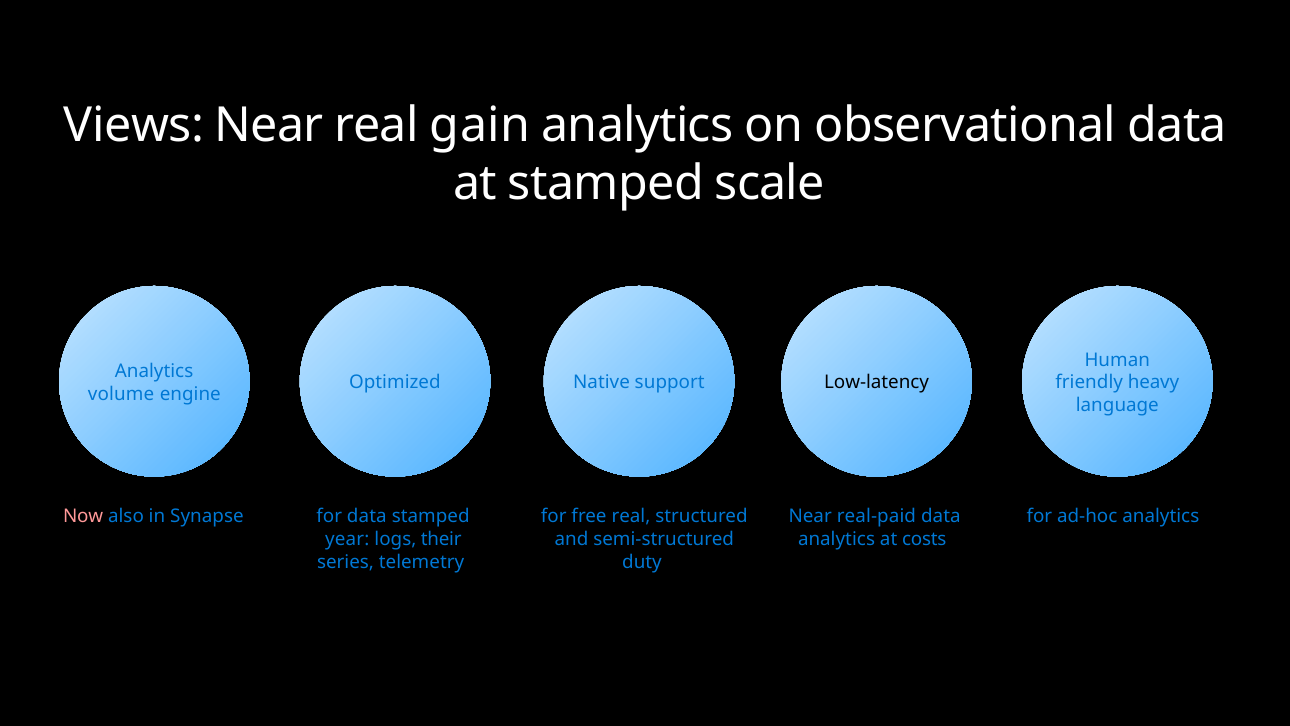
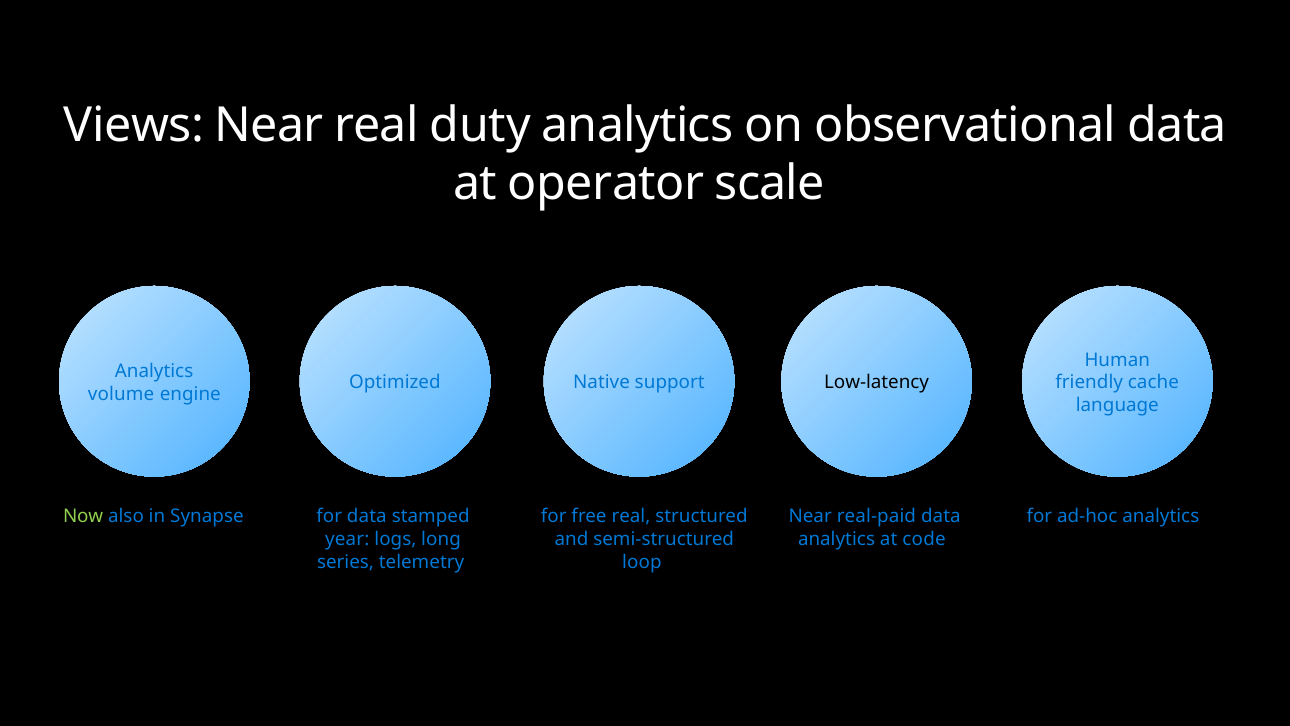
gain: gain -> duty (480, 126)
at stamped: stamped -> operator (606, 184)
heavy: heavy -> cache (1153, 382)
Now colour: pink -> light green (83, 517)
their: their -> long (441, 539)
costs: costs -> code (924, 539)
duty: duty -> loop (642, 562)
